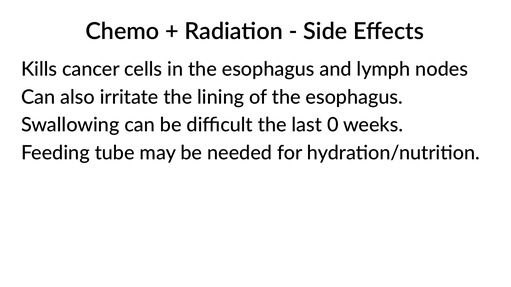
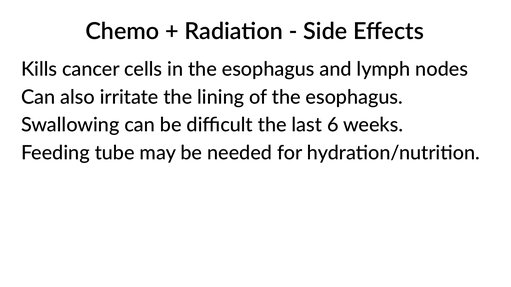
0: 0 -> 6 (333, 125)
